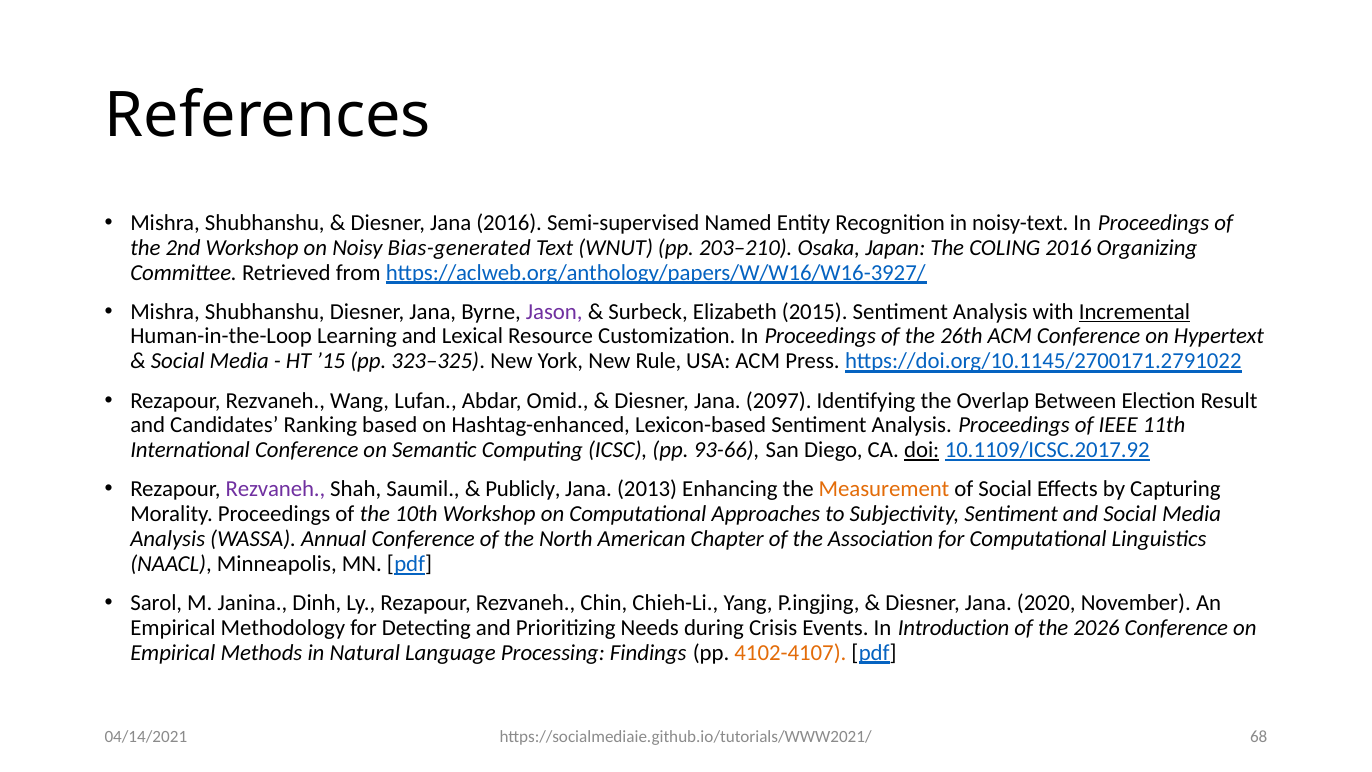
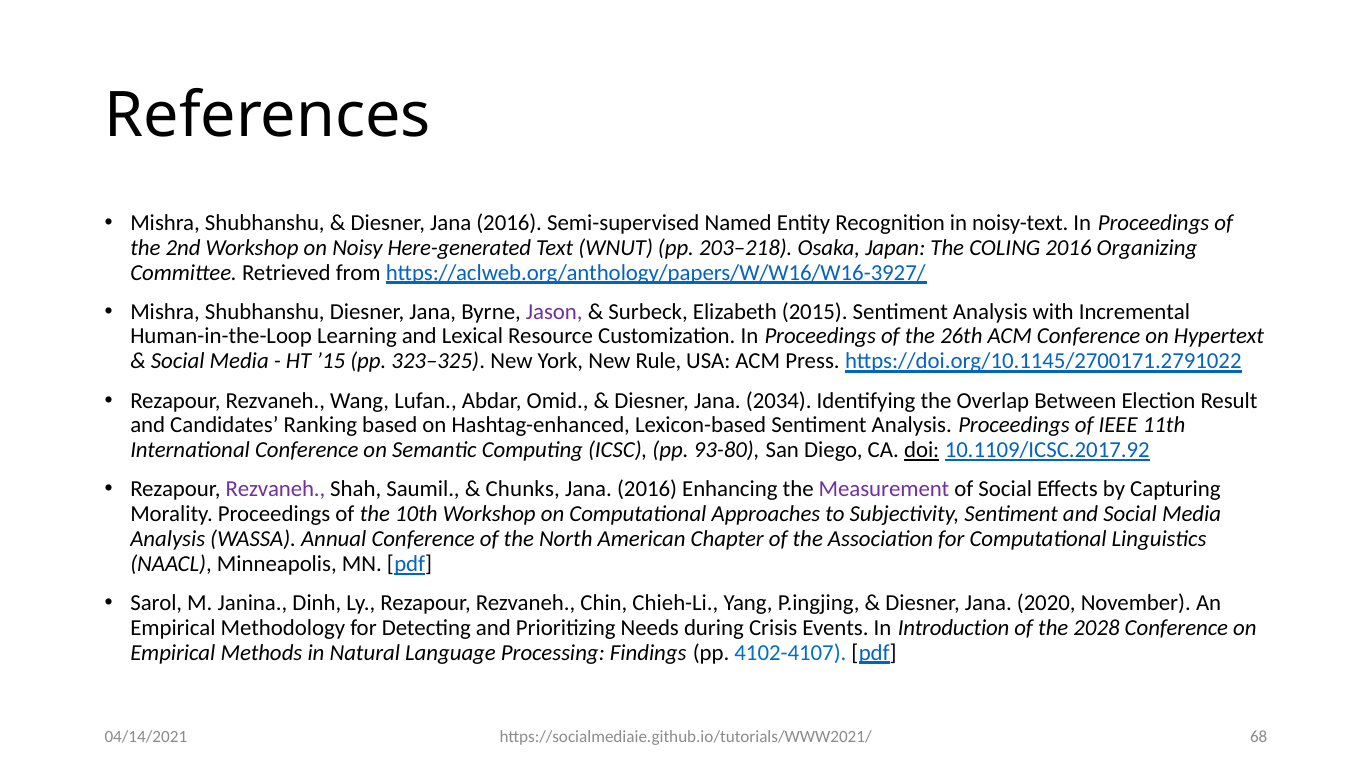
Bias-generated: Bias-generated -> Here-generated (459, 247)
203–210: 203–210 -> 203–218 (746, 247)
Incremental underline: present -> none (1134, 312)
2097: 2097 -> 2034 (779, 400)
93-66: 93-66 -> 93-80 (727, 450)
Publicly: Publicly -> Chunks (523, 489)
2013: 2013 -> 2016 (647, 489)
Measurement colour: orange -> purple (884, 489)
2026: 2026 -> 2028 (1097, 627)
4102-4107 colour: orange -> blue (790, 652)
